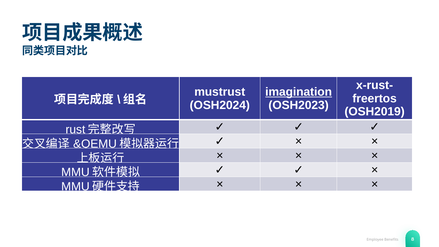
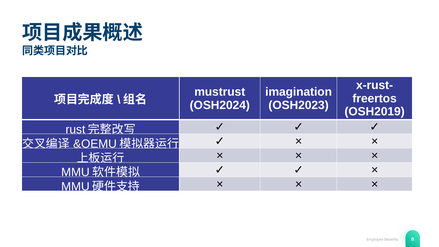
imagination underline: present -> none (299, 92)
